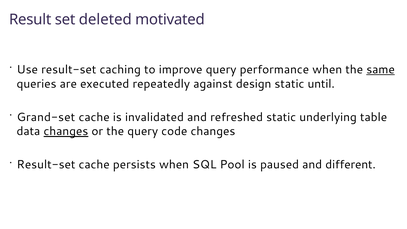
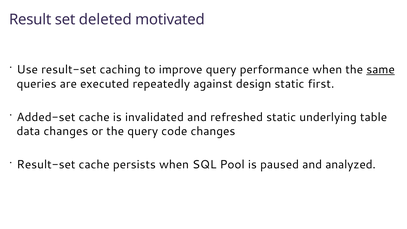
until: until -> first (321, 84)
Grand-set: Grand-set -> Added-set (46, 117)
changes underline: present -> none (66, 131)
different: different -> analyzed (351, 165)
